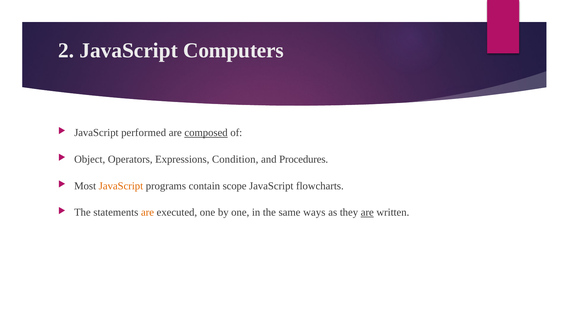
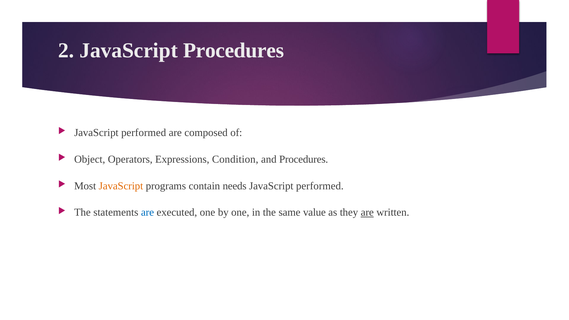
JavaScript Computers: Computers -> Procedures (234, 51)
composed underline: present -> none (206, 133)
scope: scope -> needs (235, 186)
flowcharts: flowcharts -> performed (320, 186)
are colour: orange -> blue (148, 212)
ways: ways -> value (314, 212)
